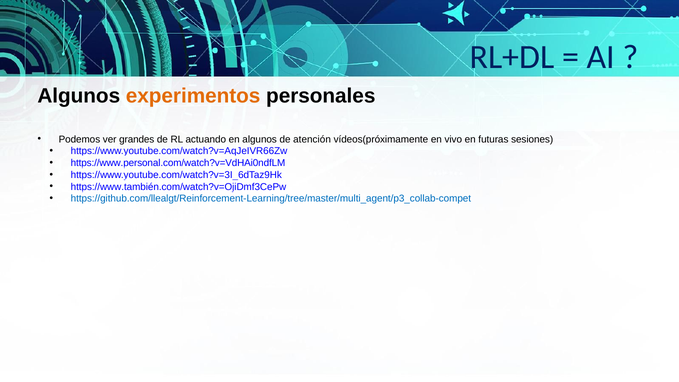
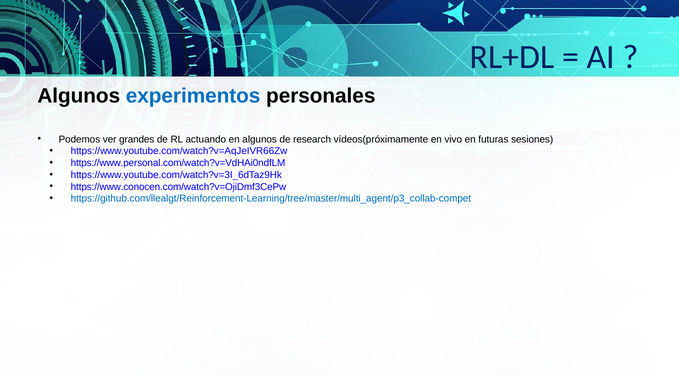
experimentos colour: orange -> blue (193, 96)
atención: atención -> research (312, 139)
https://www.también.com/watch?v=OjiDmf3CePw: https://www.también.com/watch?v=OjiDmf3CePw -> https://www.conocen.com/watch?v=OjiDmf3CePw (178, 187)
